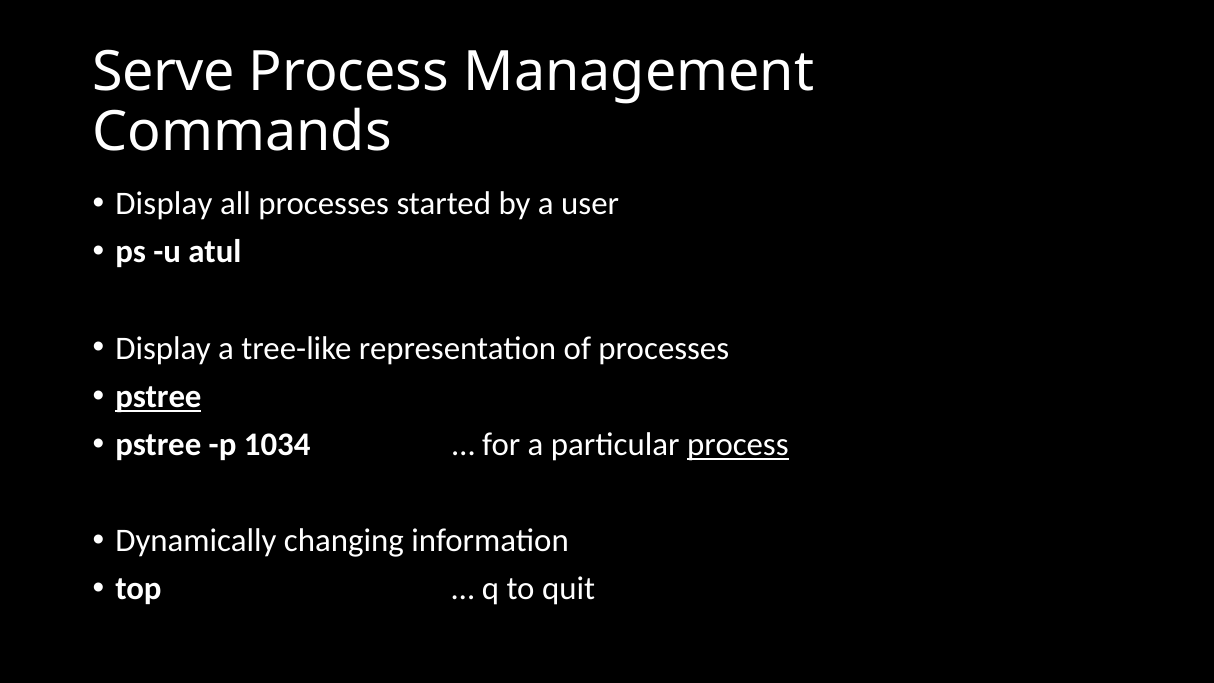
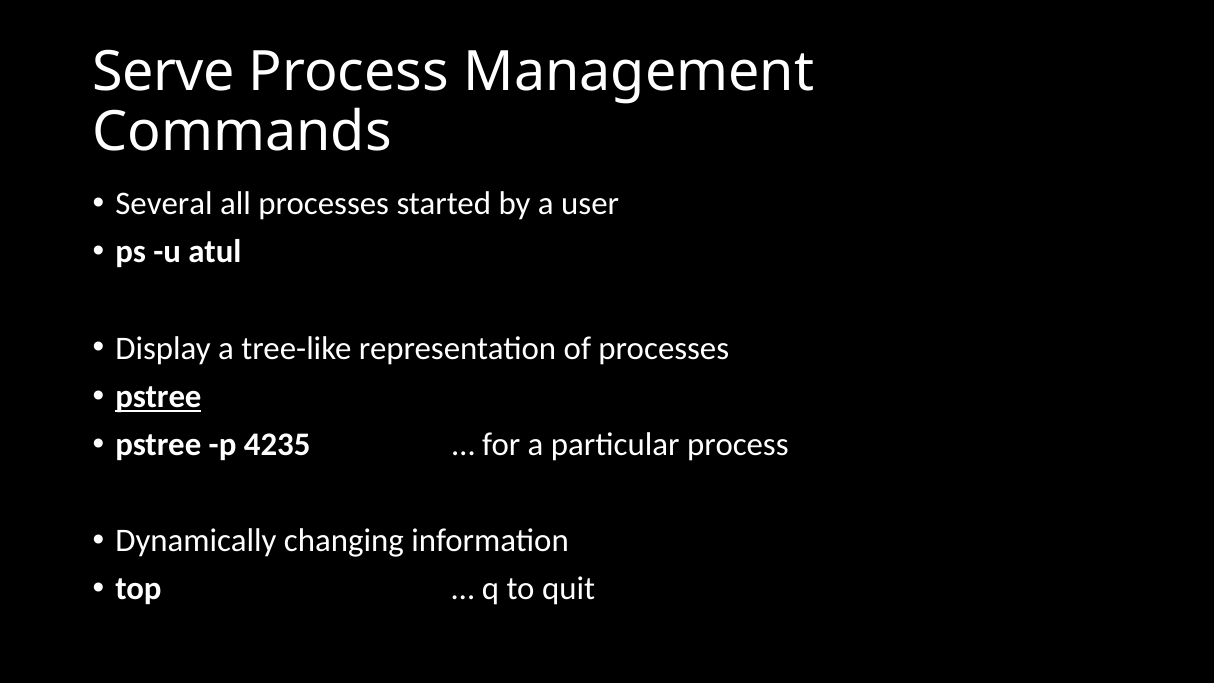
Display: Display -> Several (164, 204)
1034: 1034 -> 4235 (277, 445)
process underline: present -> none (738, 445)
